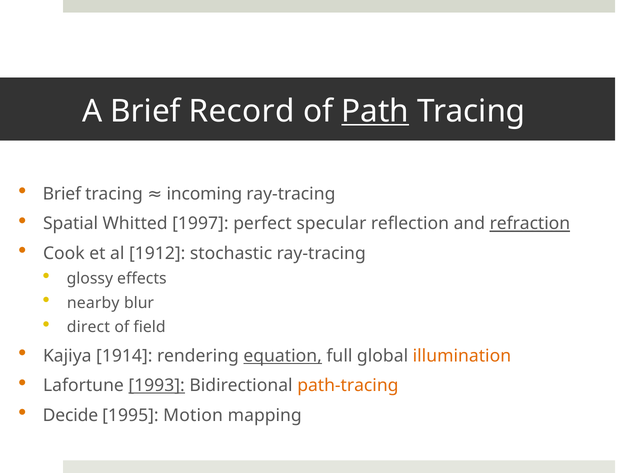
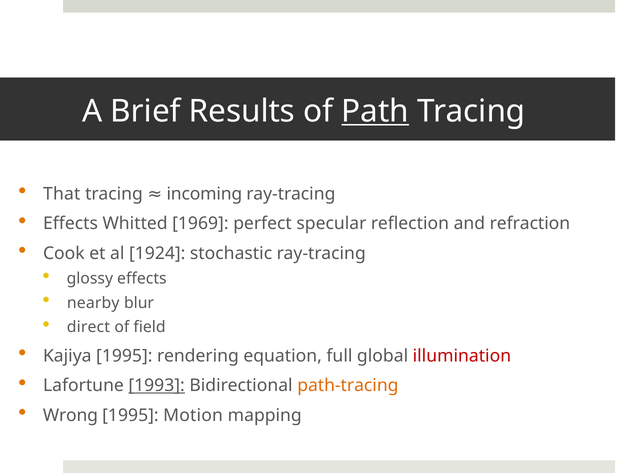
Record: Record -> Results (242, 111)
Brief: Brief -> That (62, 194)
Spatial: Spatial -> Effects (70, 224)
1997: 1997 -> 1969 (200, 224)
refraction underline: present -> none (530, 224)
1912: 1912 -> 1924 (157, 254)
Kajiya 1914: 1914 -> 1995 (124, 356)
equation underline: present -> none (283, 356)
illumination colour: orange -> red (462, 356)
Decide: Decide -> Wrong (70, 416)
